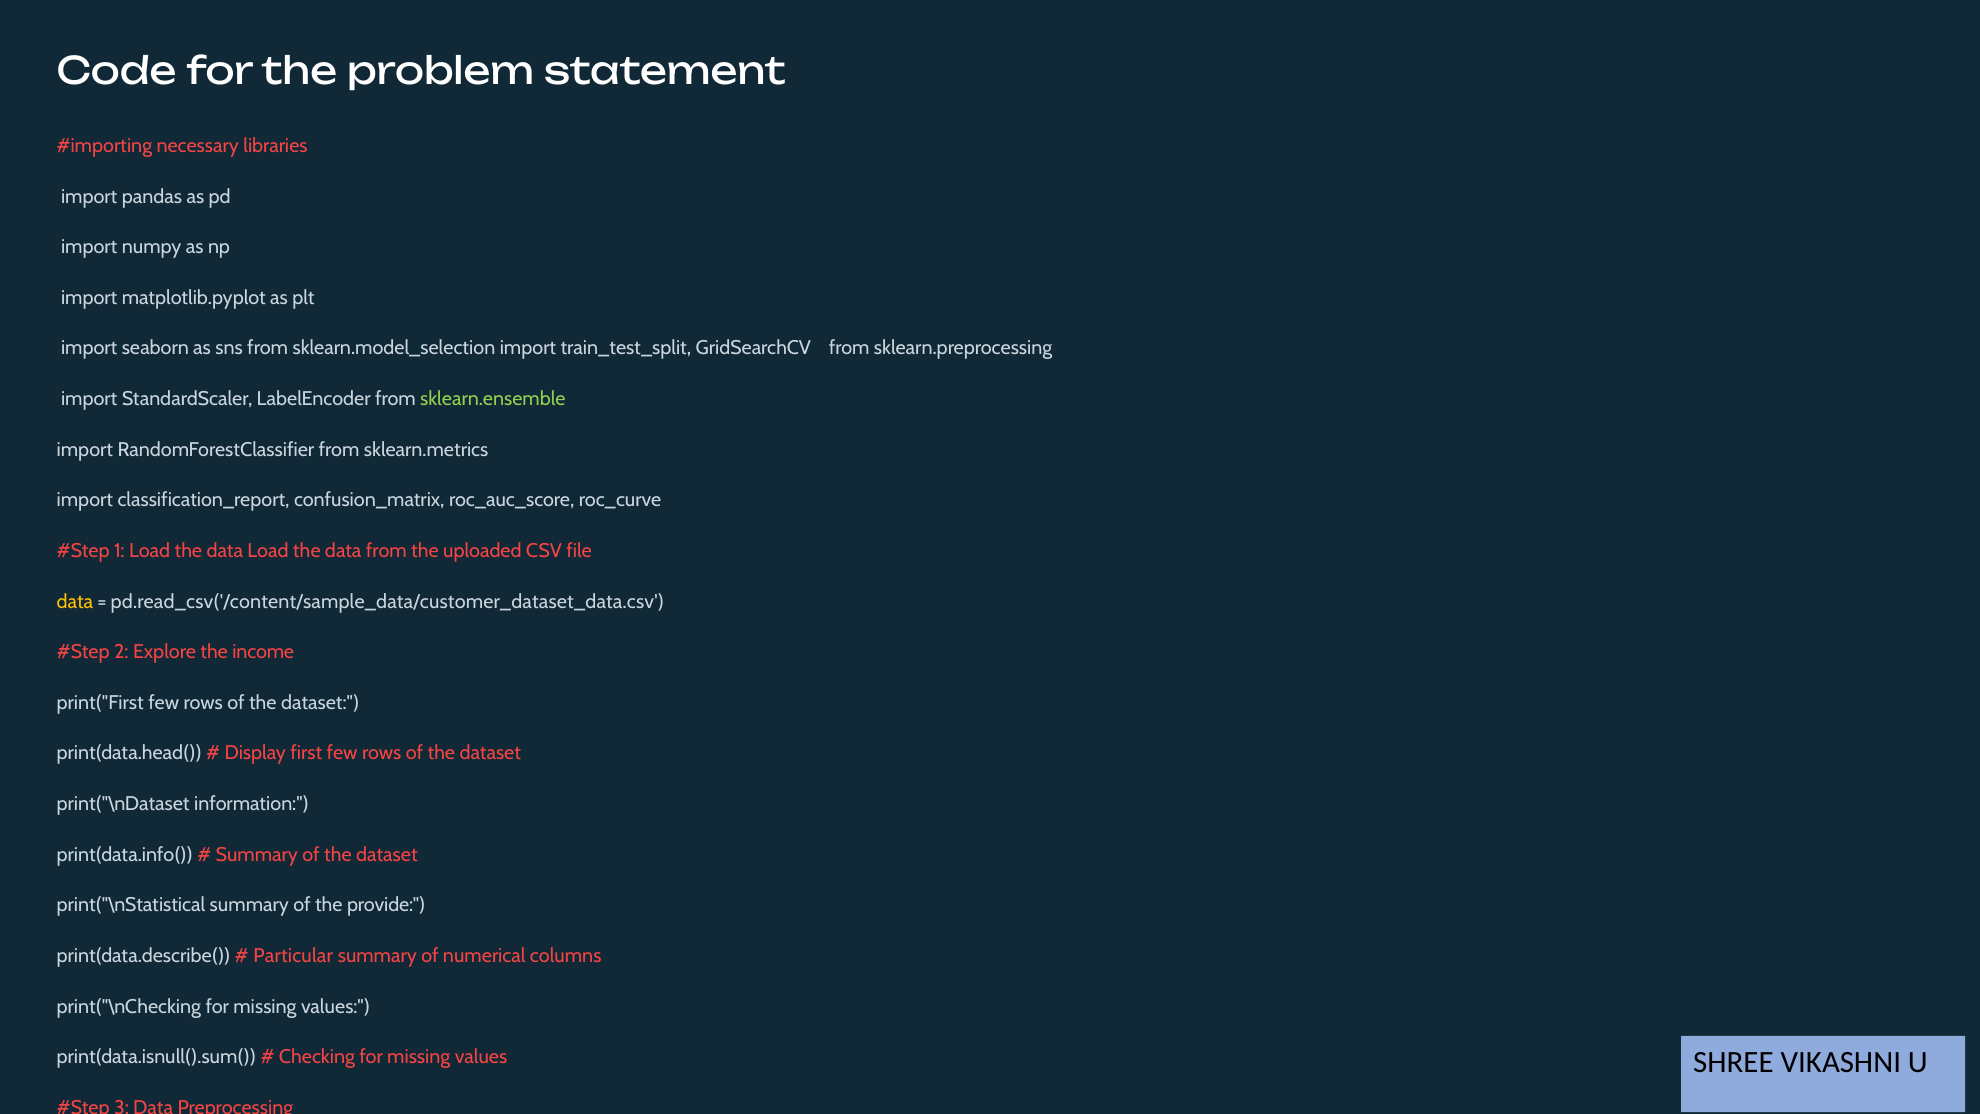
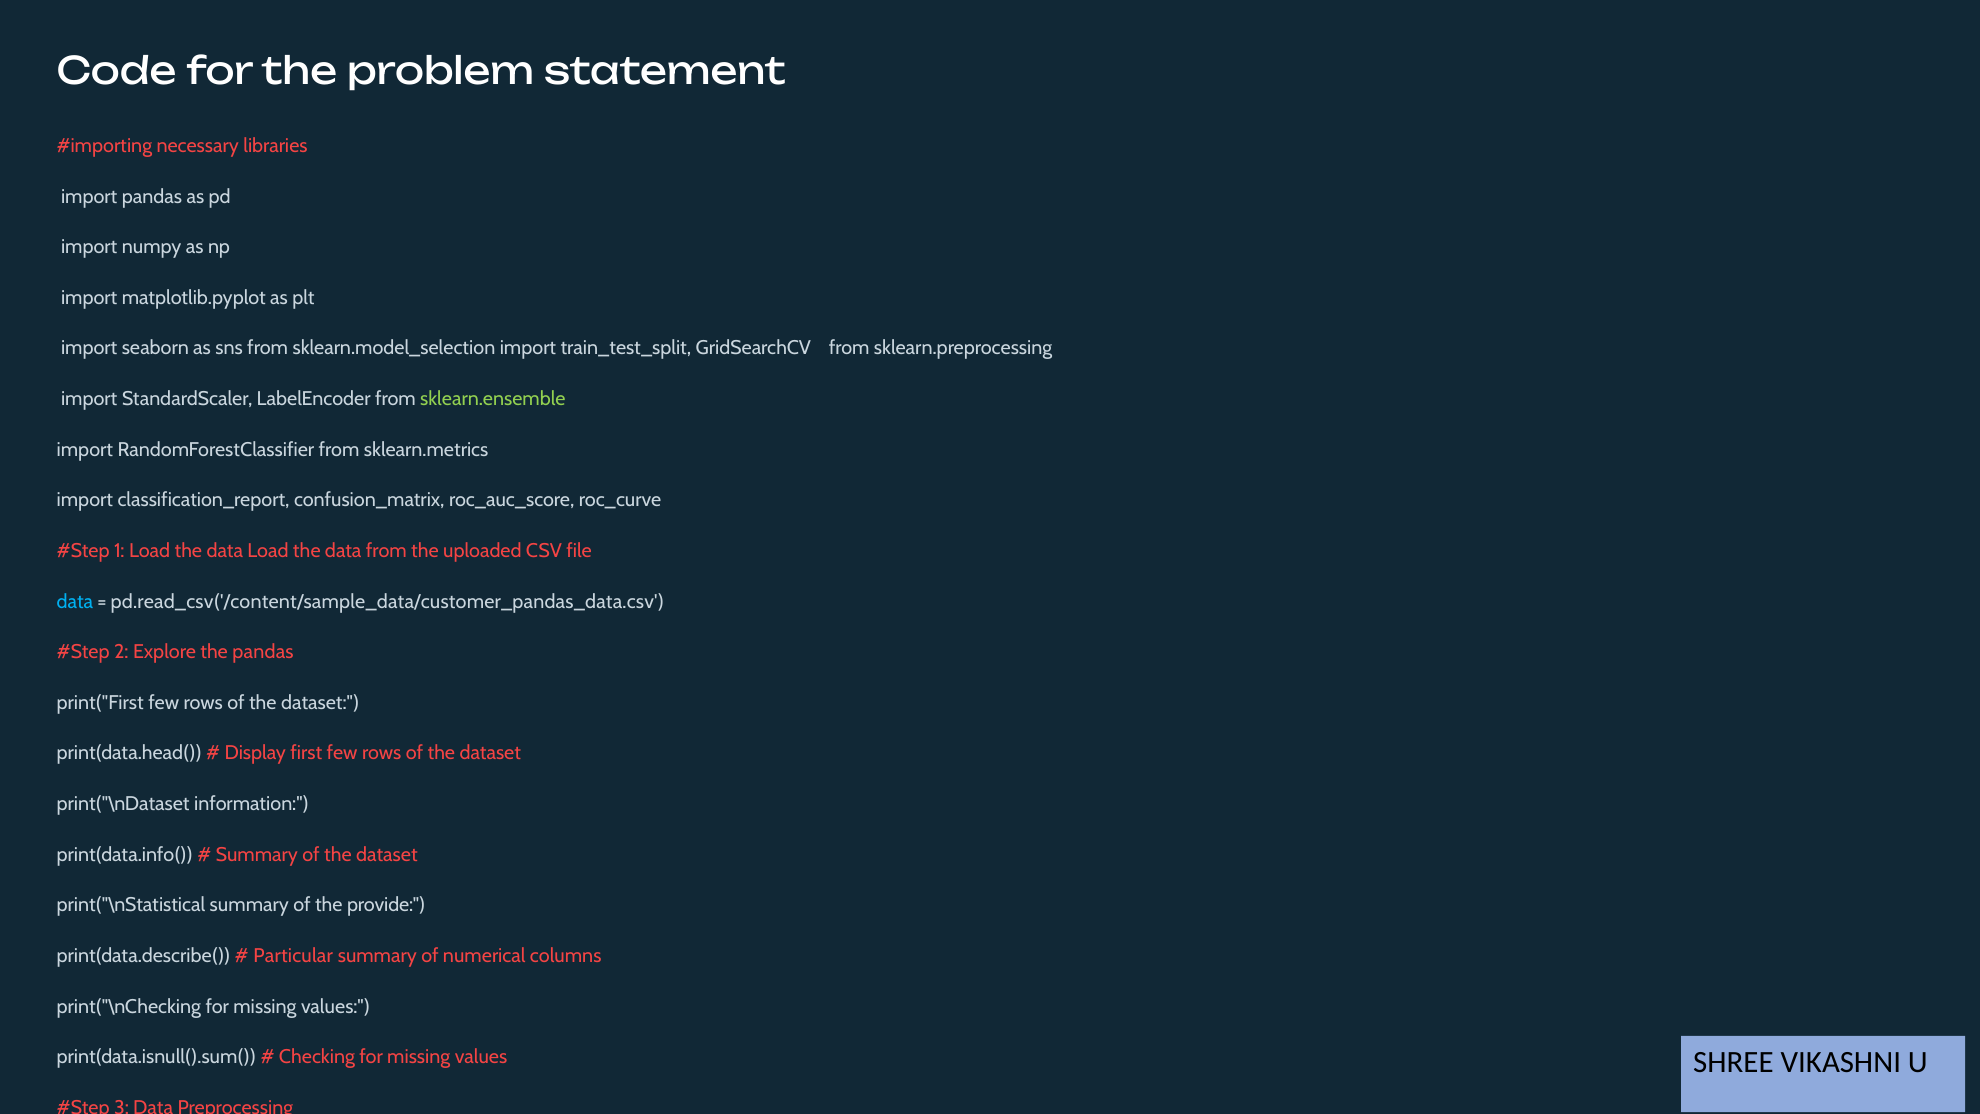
data colour: yellow -> light blue (75, 601)
pd.read_csv('/content/sample_data/customer_dataset_data.csv: pd.read_csv('/content/sample_data/customer_dataset_data.csv -> pd.read_csv('/content/sample_data/customer_pandas_data.csv (387, 601)
the income: income -> pandas (263, 652)
